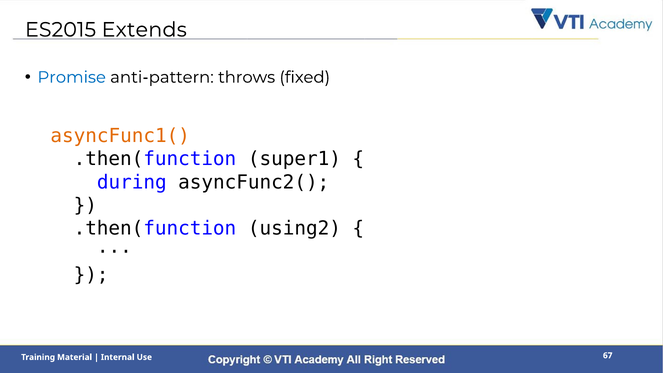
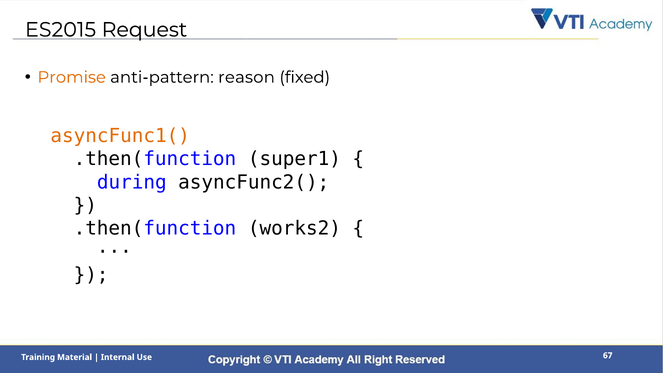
Extends: Extends -> Request (144, 30)
Promise colour: blue -> orange (72, 77)
throws: throws -> reason (247, 77)
using2: using2 -> works2 (294, 229)
